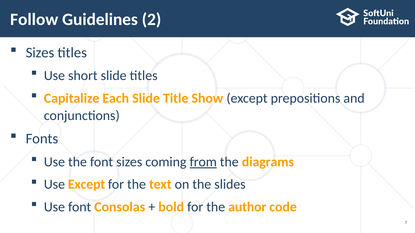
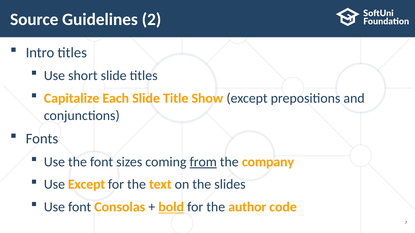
Follow: Follow -> Source (34, 20)
Sizes: Sizes -> Intro (40, 53)
diagrams: diagrams -> company (268, 162)
bold underline: none -> present (171, 207)
